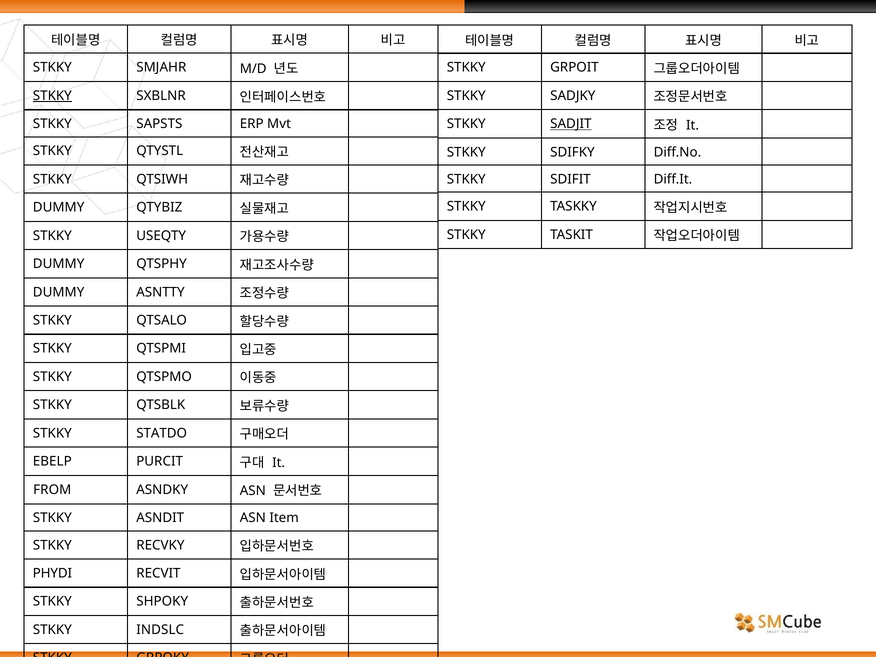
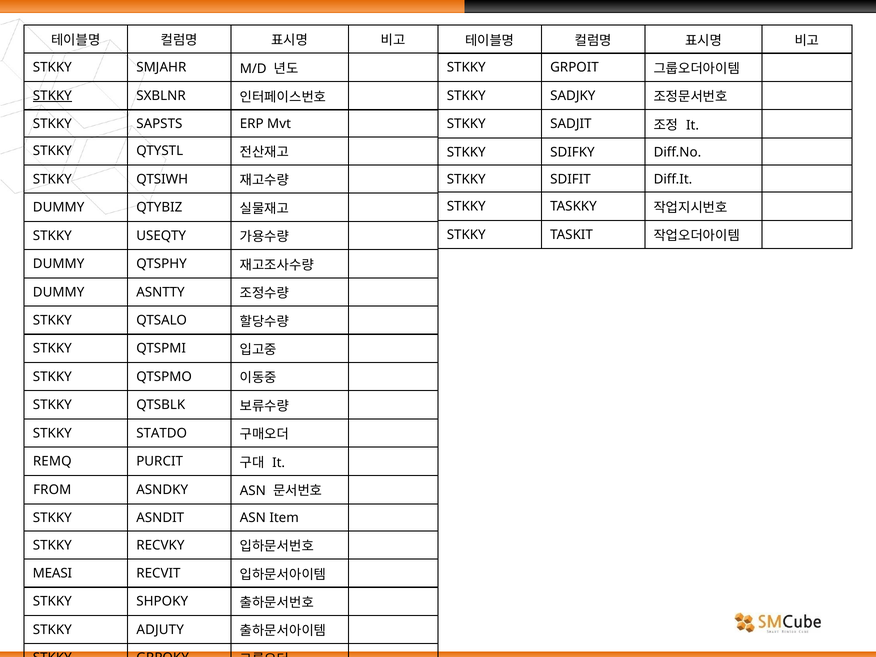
SADJIT underline: present -> none (571, 124)
EBELP: EBELP -> REMQ (52, 461)
PHYDI: PHYDI -> MEASI (52, 573)
INDSLC: INDSLC -> ADJUTY (160, 630)
